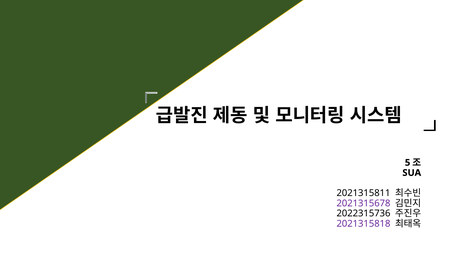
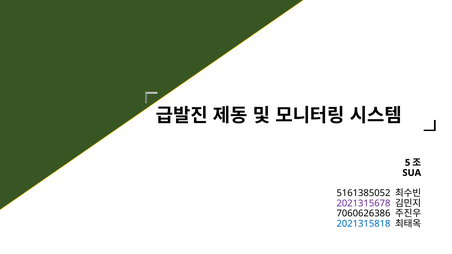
2021315811: 2021315811 -> 5161385052 (363, 193)
2022315736: 2022315736 -> 7060626386 (363, 214)
2021315818 colour: purple -> blue (363, 224)
